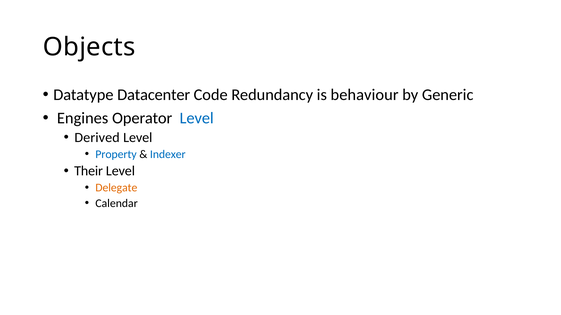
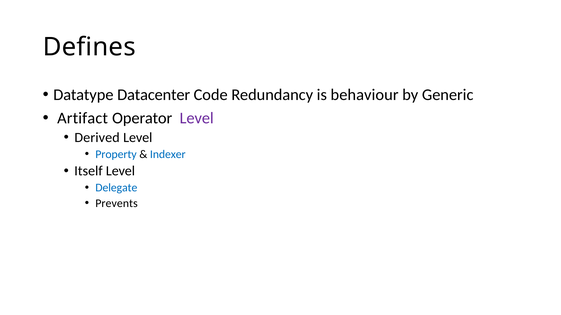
Objects: Objects -> Defines (89, 47)
Engines: Engines -> Artifact (83, 118)
Level colour: blue -> purple (197, 118)
Their: Their -> Itself (88, 171)
Delegate colour: orange -> blue (116, 188)
Calendar: Calendar -> Prevents (117, 204)
